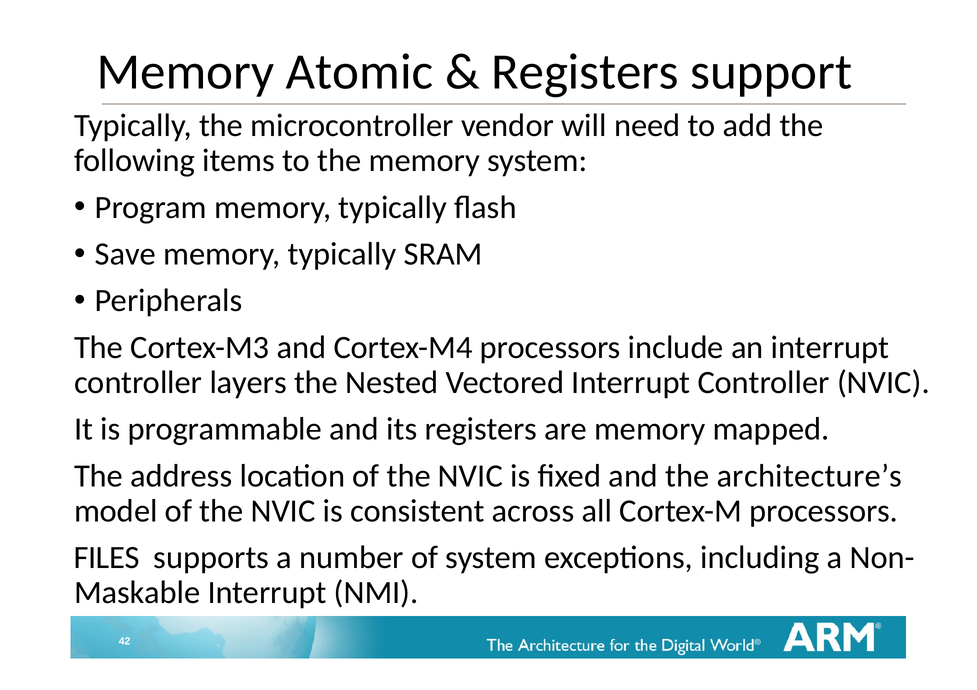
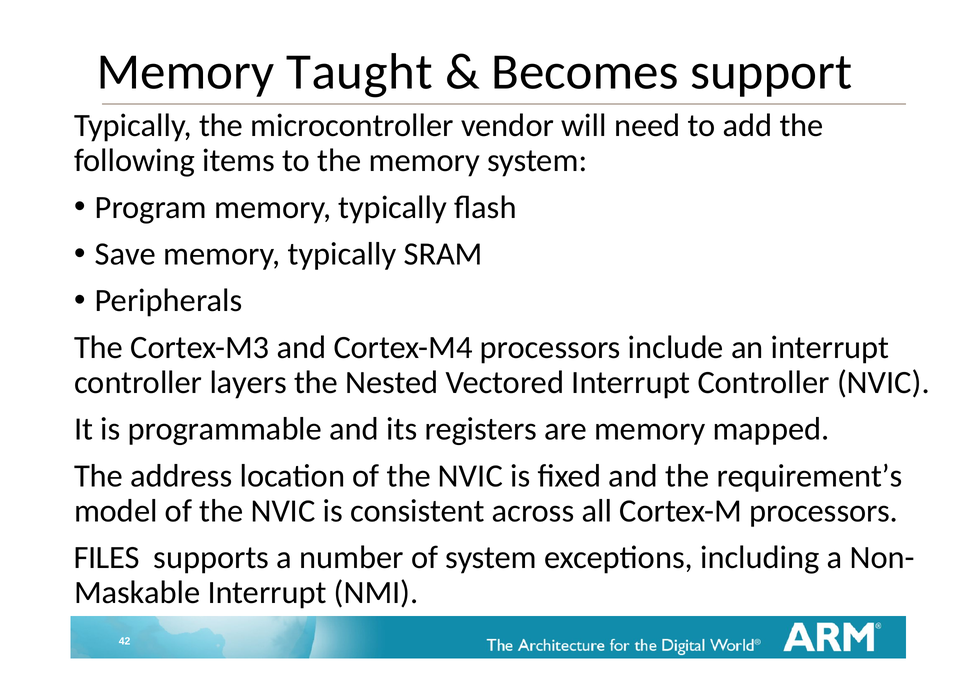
Atomic: Atomic -> Taught (359, 72)
Registers: Registers -> Becomes (585, 72)
architecture’s: architecture’s -> requirement’s (810, 476)
